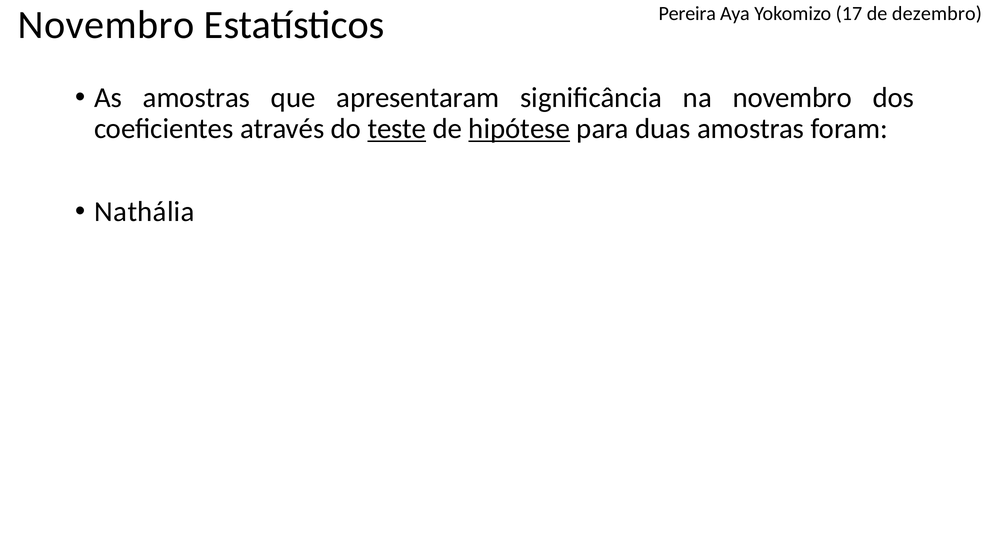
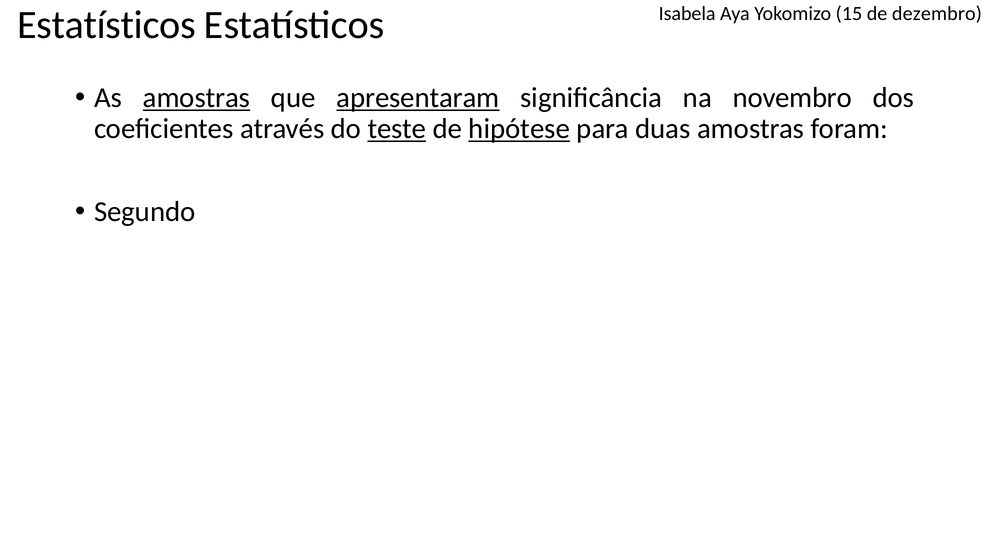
Novembro: Novembro -> Estatísticos (106, 25)
Pereira: Pereira -> Isabela (687, 14)
17: 17 -> 15 (849, 14)
amostras underline: none -> present (197, 98)
apresentaram underline: none -> present (418, 98)
Nathália: Nathália -> Segundo (145, 212)
